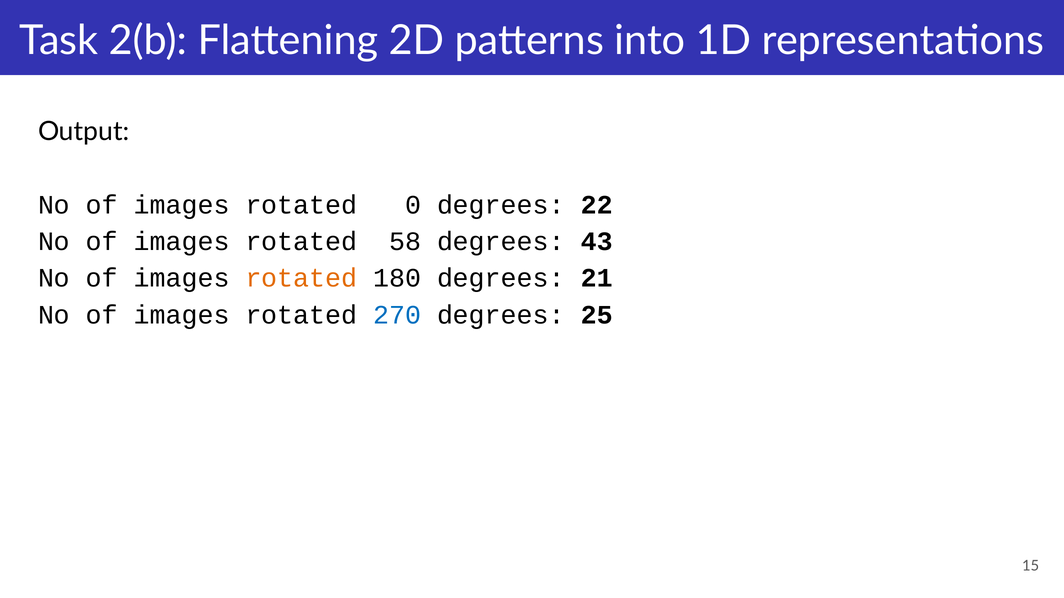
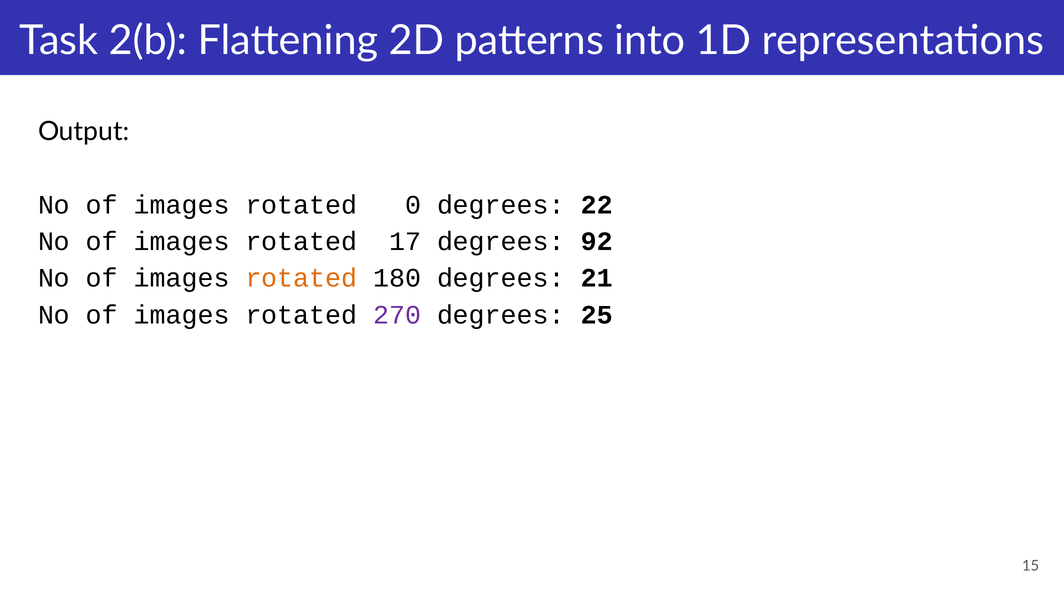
58: 58 -> 17 (405, 242)
43: 43 -> 92 (597, 242)
270 colour: blue -> purple (397, 315)
